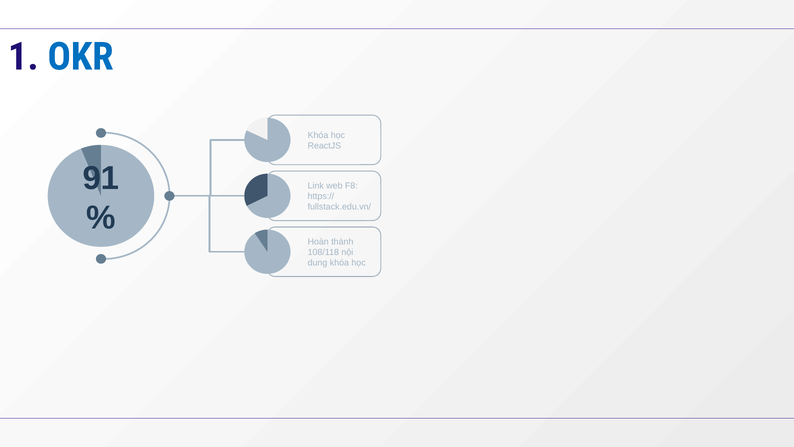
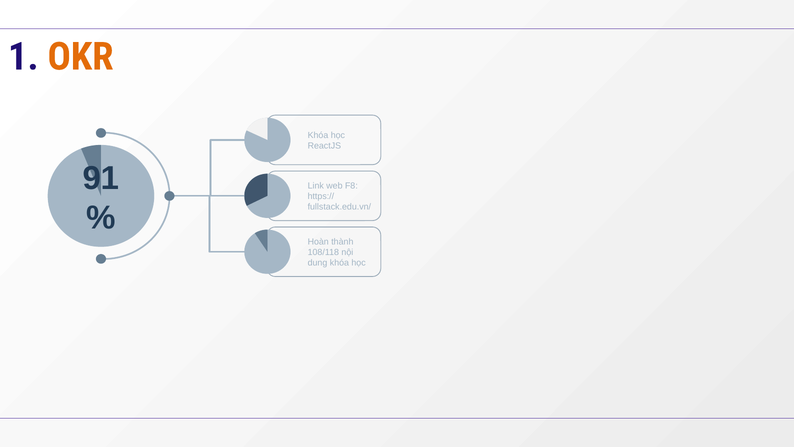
OKR colour: blue -> orange (81, 57)
